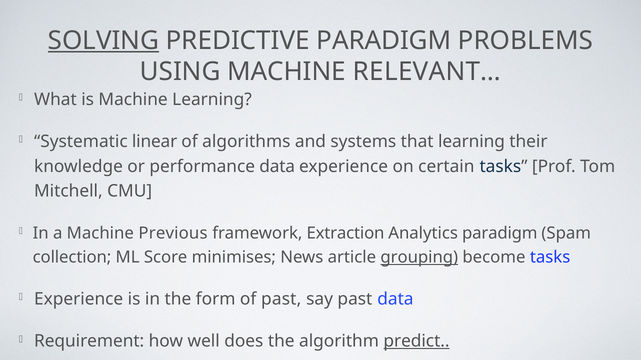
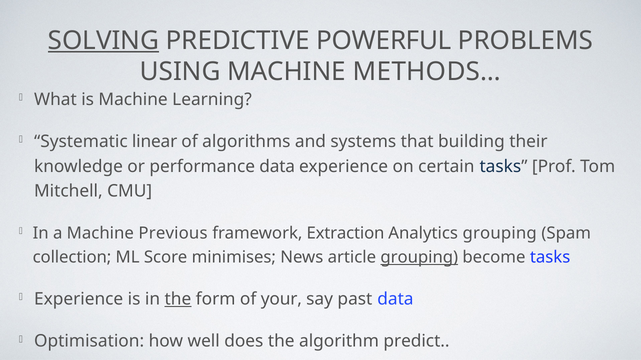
PREDICTIVE PARADIGM: PARADIGM -> POWERFUL (384, 41)
RELEVANT…: RELEVANT… -> METHODS… (427, 72)
that learning: learning -> building (471, 142)
Analytics paradigm: paradigm -> grouping (500, 233)
the underline: none -> present (178, 300)
of past: past -> your (281, 300)
Requirement: Requirement -> Optimisation (89, 342)
predict underline: present -> none (417, 342)
